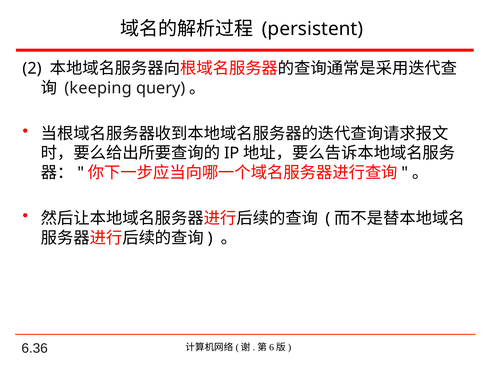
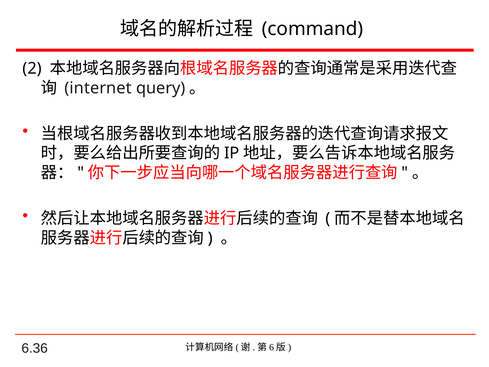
persistent: persistent -> command (313, 29)
keeping: keeping -> internet (98, 88)
